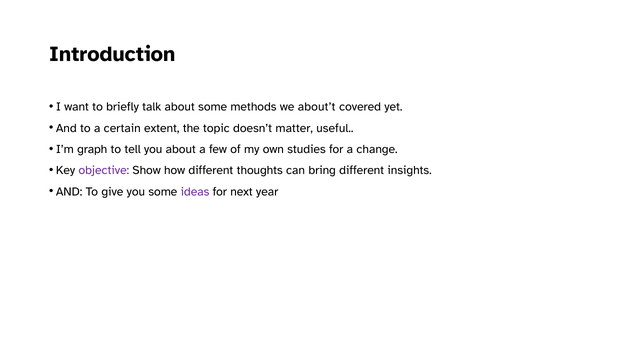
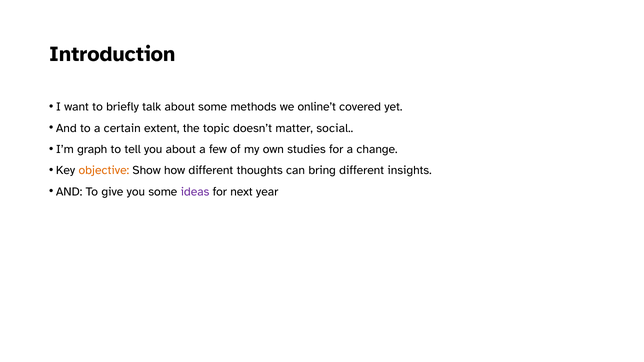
about’t: about’t -> online’t (317, 107)
useful: useful -> social (335, 128)
objective colour: purple -> orange (104, 171)
